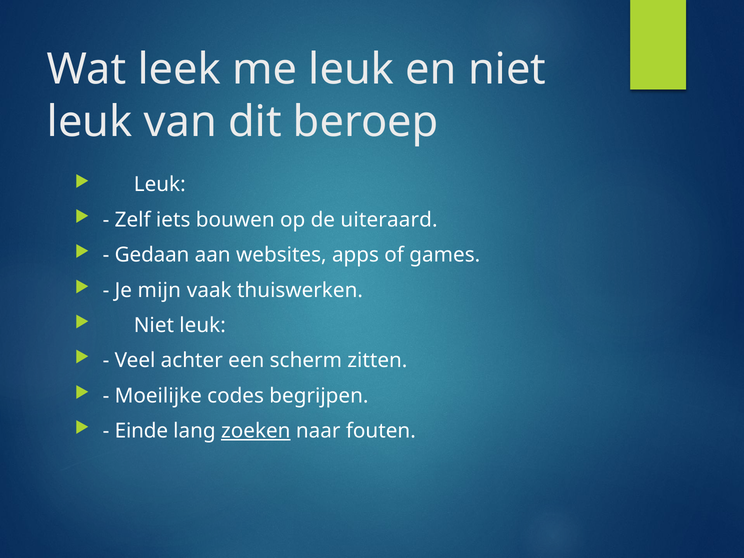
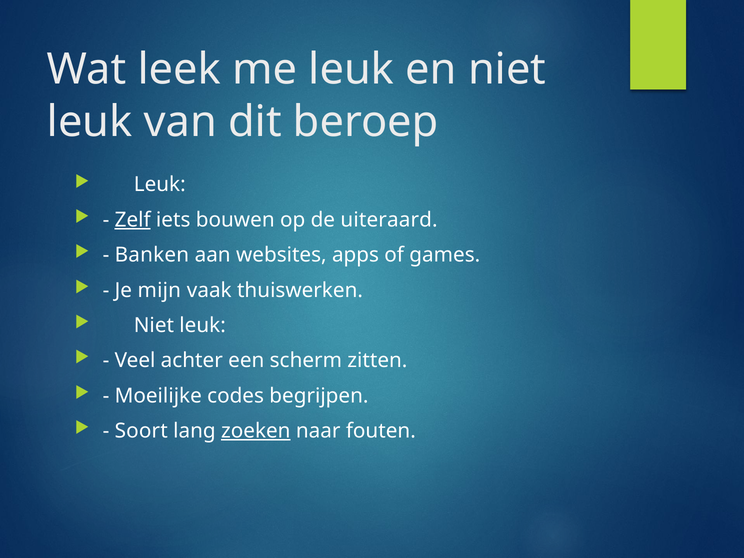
Zelf underline: none -> present (133, 220)
Gedaan: Gedaan -> Banken (152, 255)
Einde: Einde -> Soort (141, 431)
